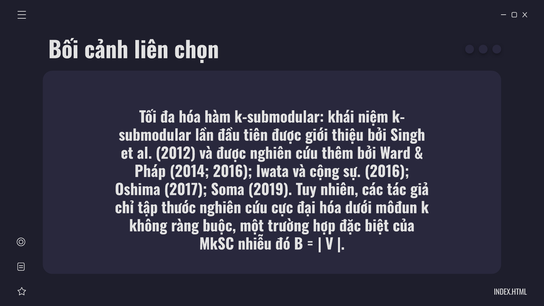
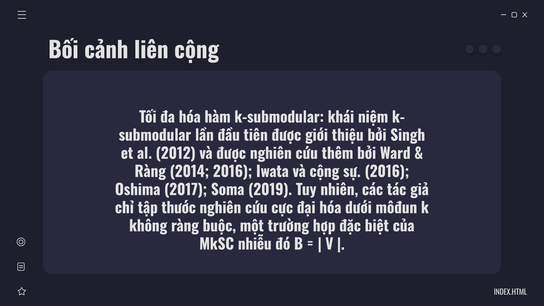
liên chọn: chọn -> cộng (197, 51)
Pháp: Pháp -> Ràng (150, 172)
